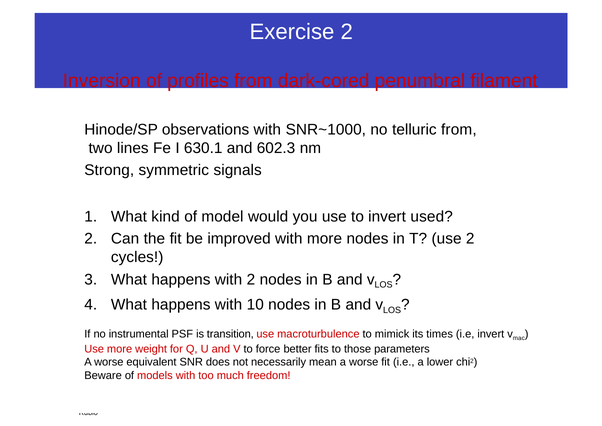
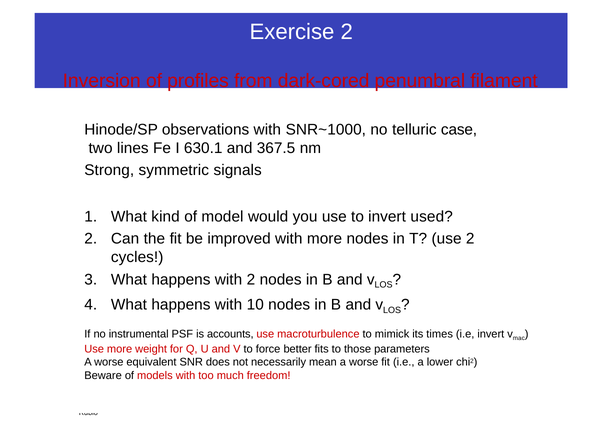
telluric from: from -> case (459, 129)
602.3: 602.3 -> 367.5 (276, 148)
transition: transition -> accounts (230, 334)
